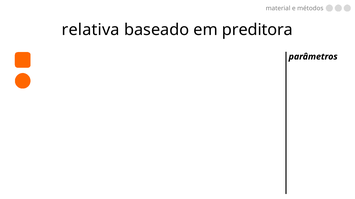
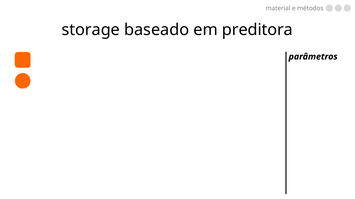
relativa: relativa -> storage (91, 30)
